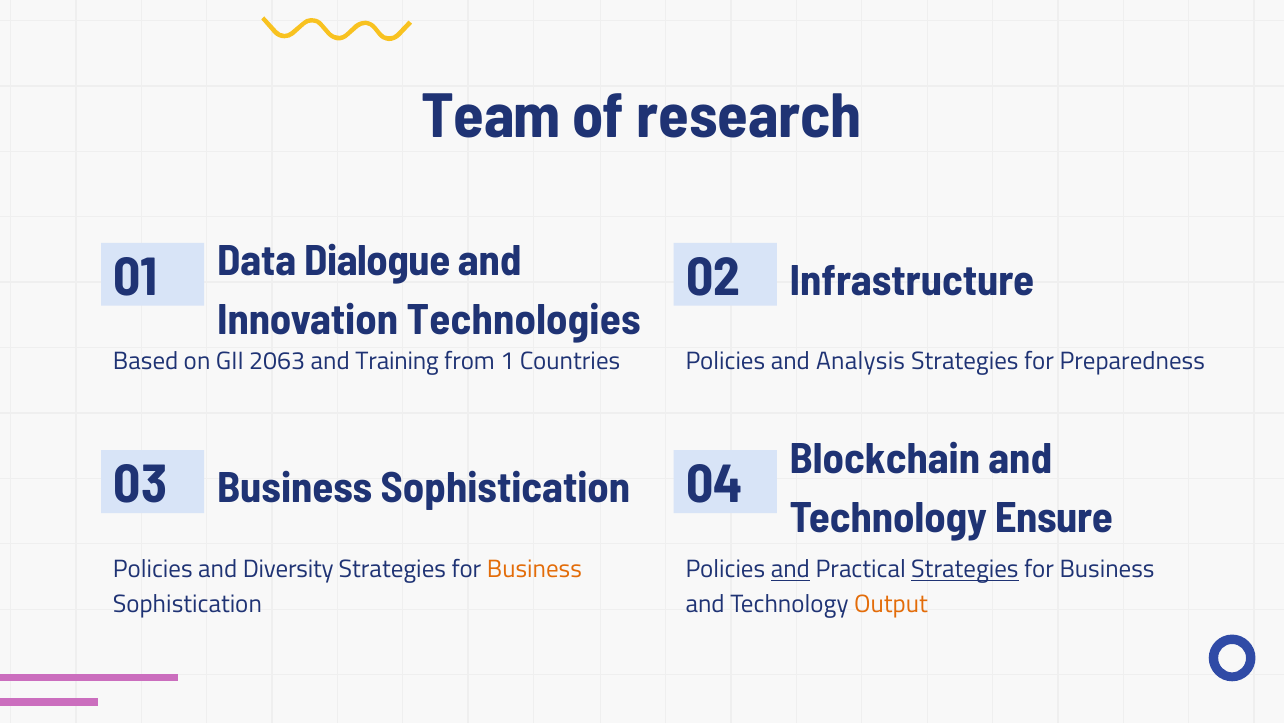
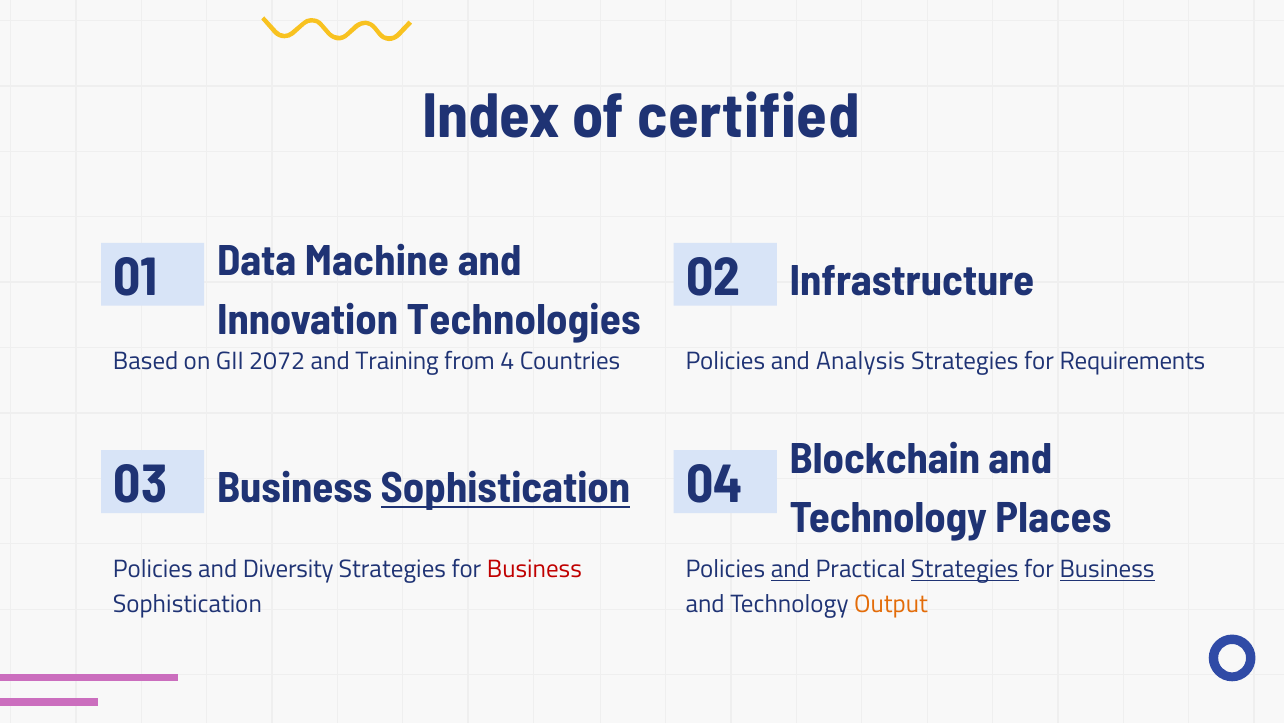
Team: Team -> Index (491, 117)
research: research -> certified (749, 117)
Dialogue: Dialogue -> Machine (377, 261)
2063: 2063 -> 2072 (277, 361)
1: 1 -> 4 (507, 361)
Preparedness: Preparedness -> Requirements (1132, 361)
Sophistication underline: none -> present (505, 488)
Ensure: Ensure -> Places (1053, 517)
Business colour: orange -> red (534, 569)
Business underline: none -> present (1107, 569)
